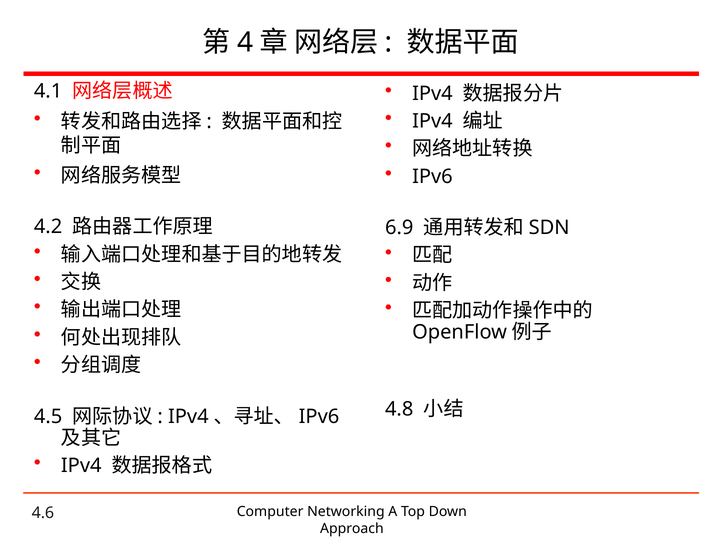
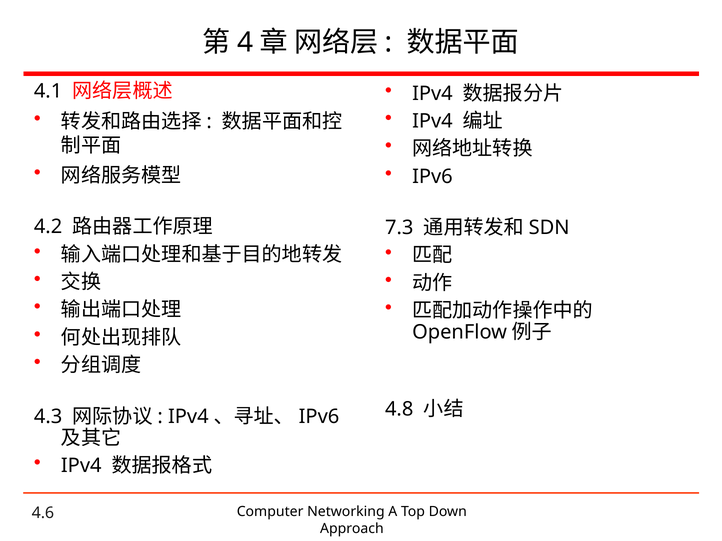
6.9: 6.9 -> 7.3 (399, 228)
4.5: 4.5 -> 4.3 (48, 417)
